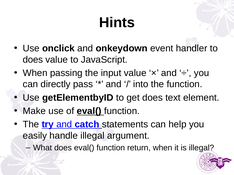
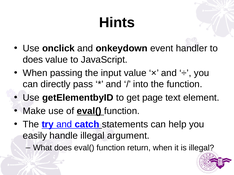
get does: does -> page (153, 98)
